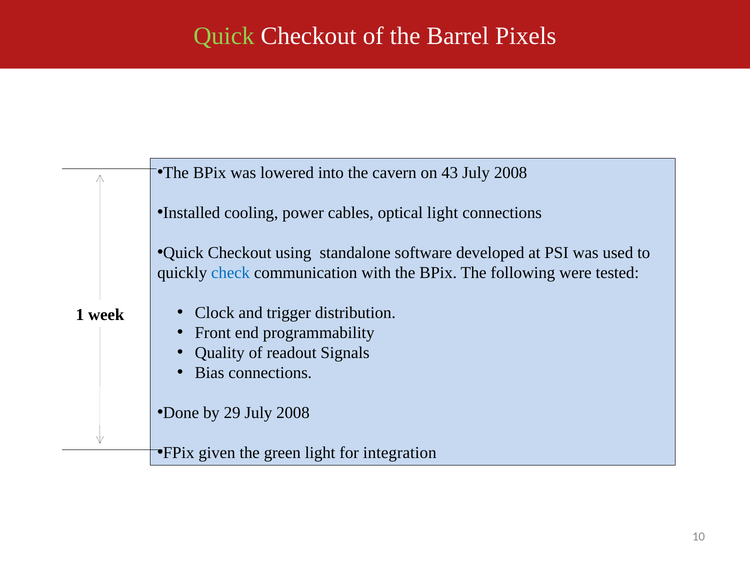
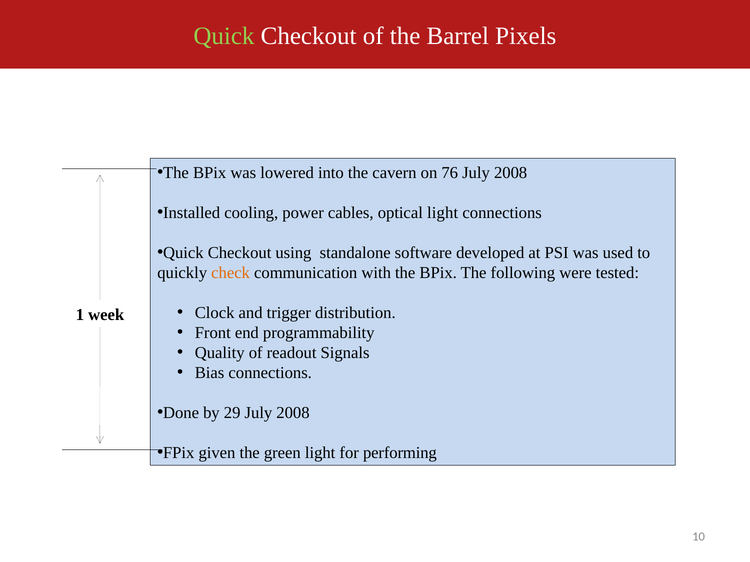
43: 43 -> 76 (450, 173)
check colour: blue -> orange (231, 273)
integration: integration -> performing (400, 453)
